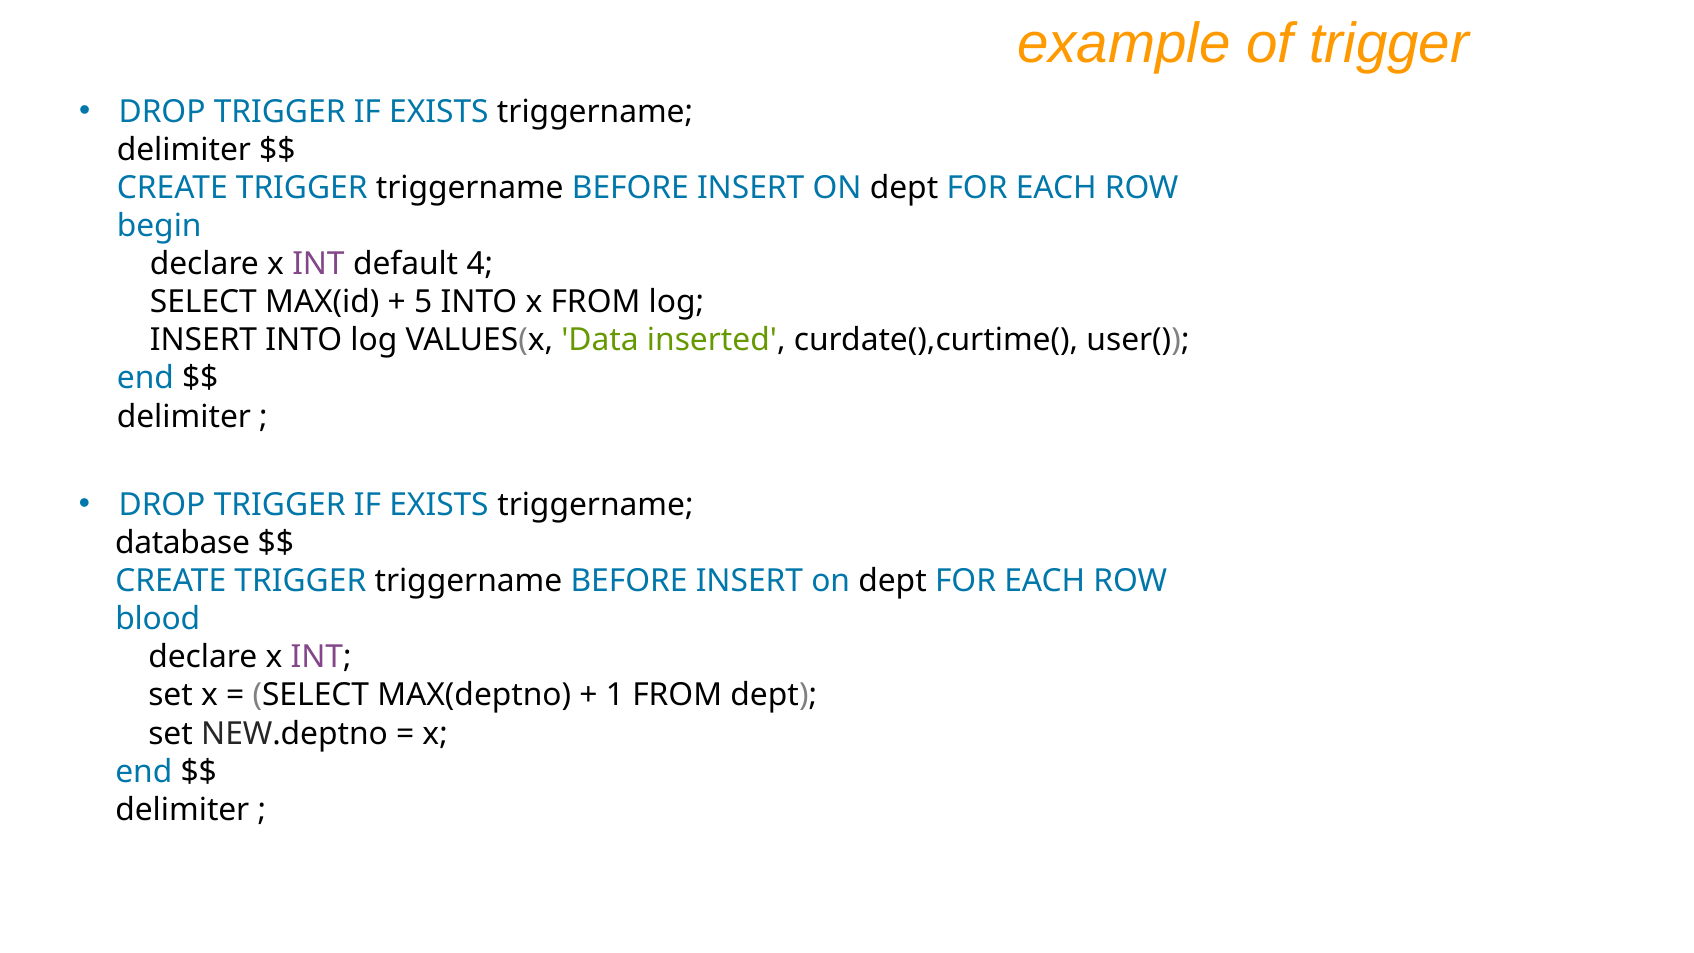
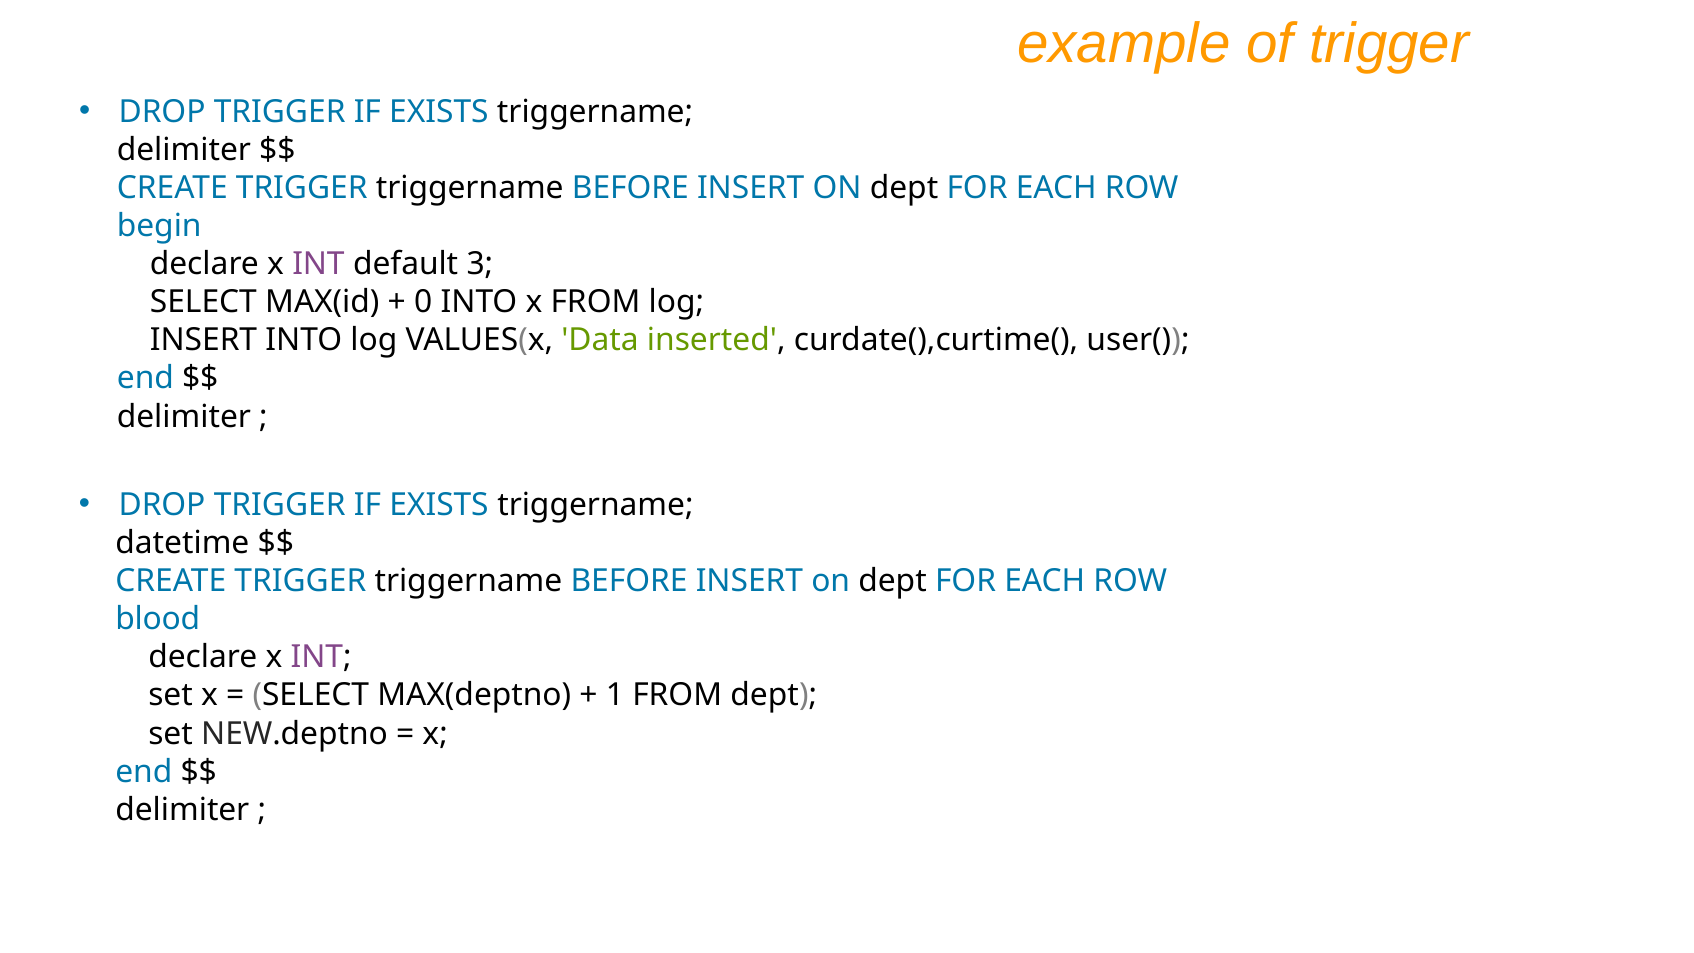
4: 4 -> 3 (480, 264)
5: 5 -> 0 (423, 302)
database: database -> datetime (182, 543)
